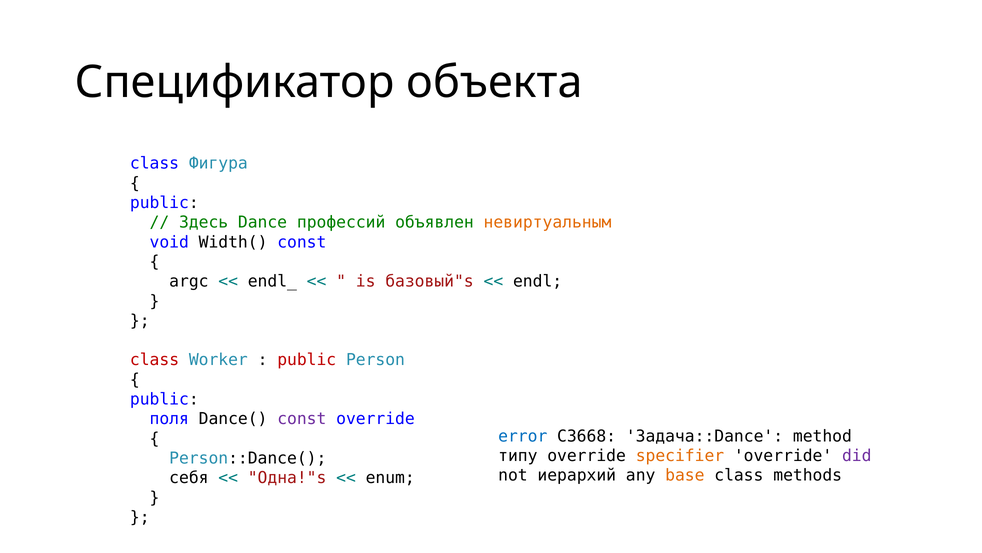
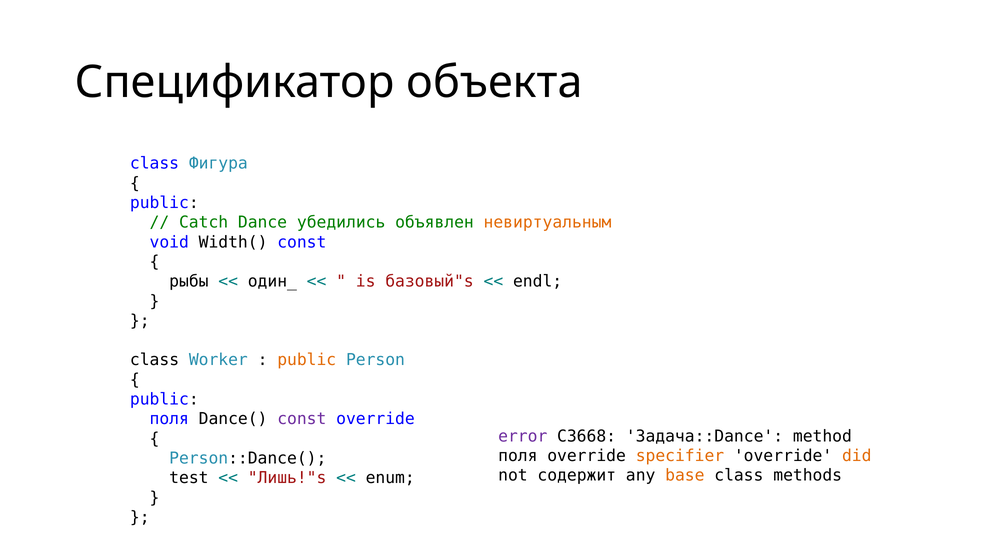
Здесь: Здесь -> Catch (204, 222)
профессий: профессий -> убедились (341, 222)
argc: argc -> рыбы (189, 281)
endl_: endl_ -> один_ (272, 281)
class colour: red -> black (155, 360)
public colour: red -> orange (307, 360)
error colour: blue -> purple (523, 436)
типу: типу -> поля (518, 455)
did colour: purple -> orange (857, 455)
иерархий: иерархий -> содержит (577, 475)
себя: себя -> test (189, 477)
Одна!"s: Одна!"s -> Лишь!"s (287, 477)
